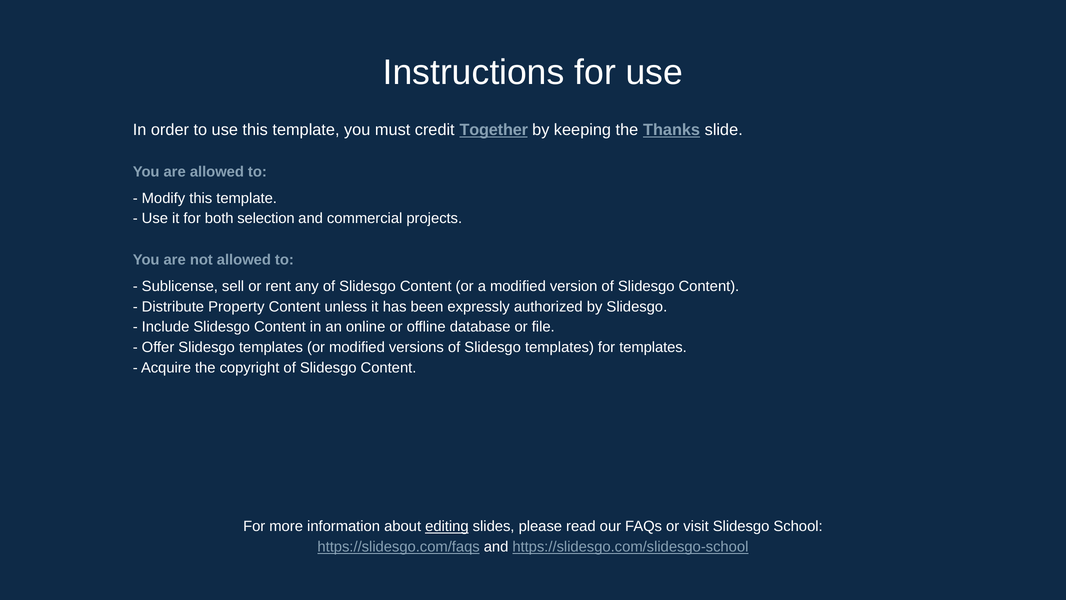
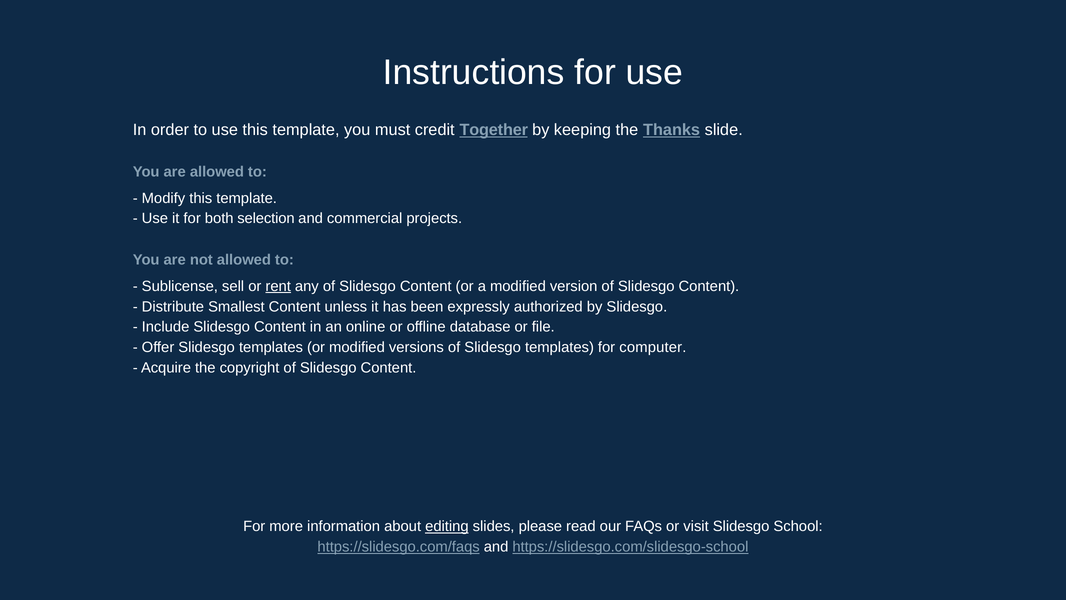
rent underline: none -> present (278, 286)
Property: Property -> Smallest (236, 306)
for templates: templates -> computer (653, 347)
